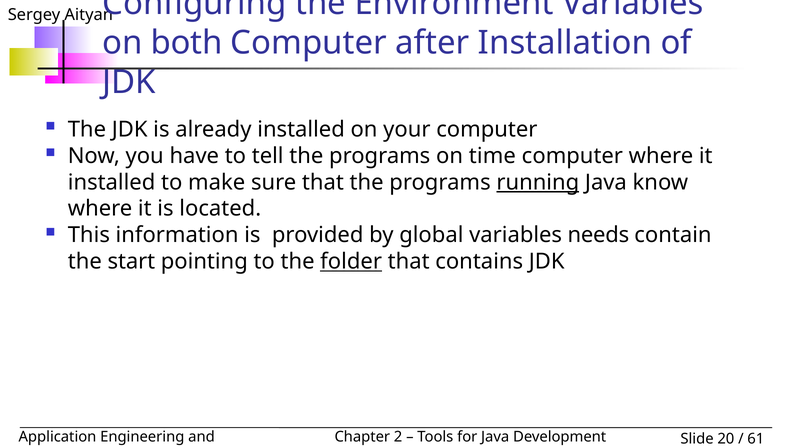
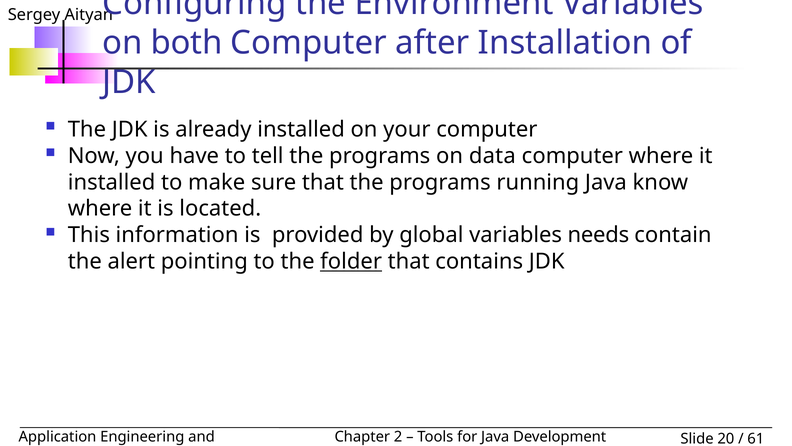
time: time -> data (492, 156)
running underline: present -> none (538, 182)
start: start -> alert (131, 261)
